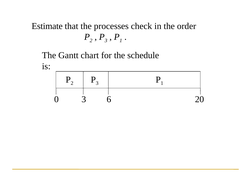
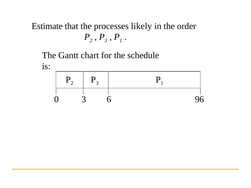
check: check -> likely (141, 26)
20: 20 -> 96 (199, 99)
